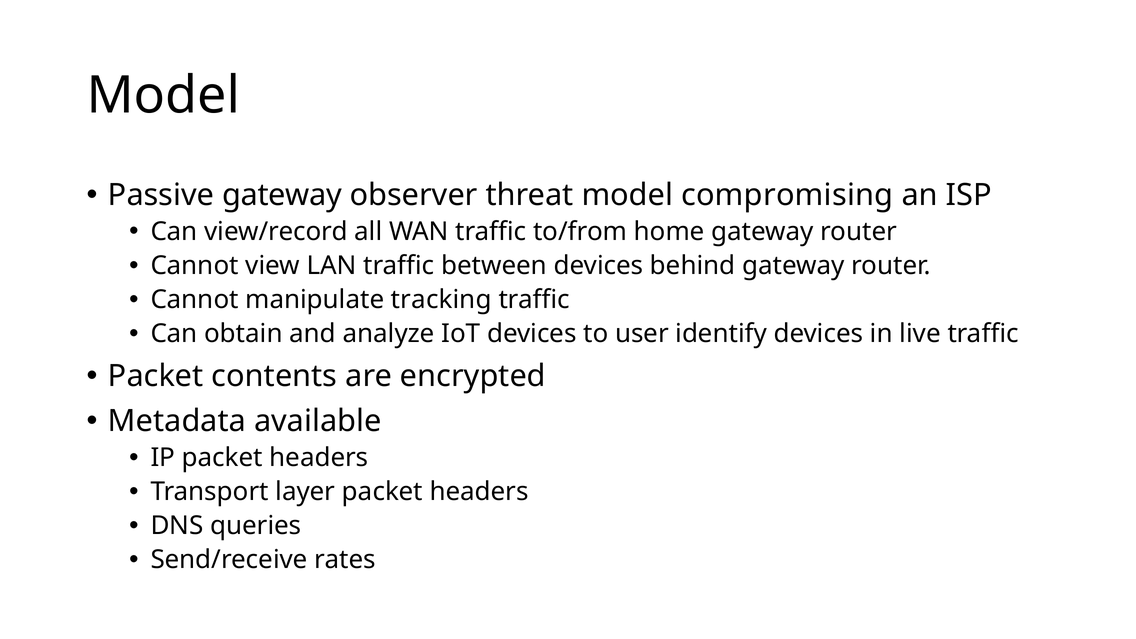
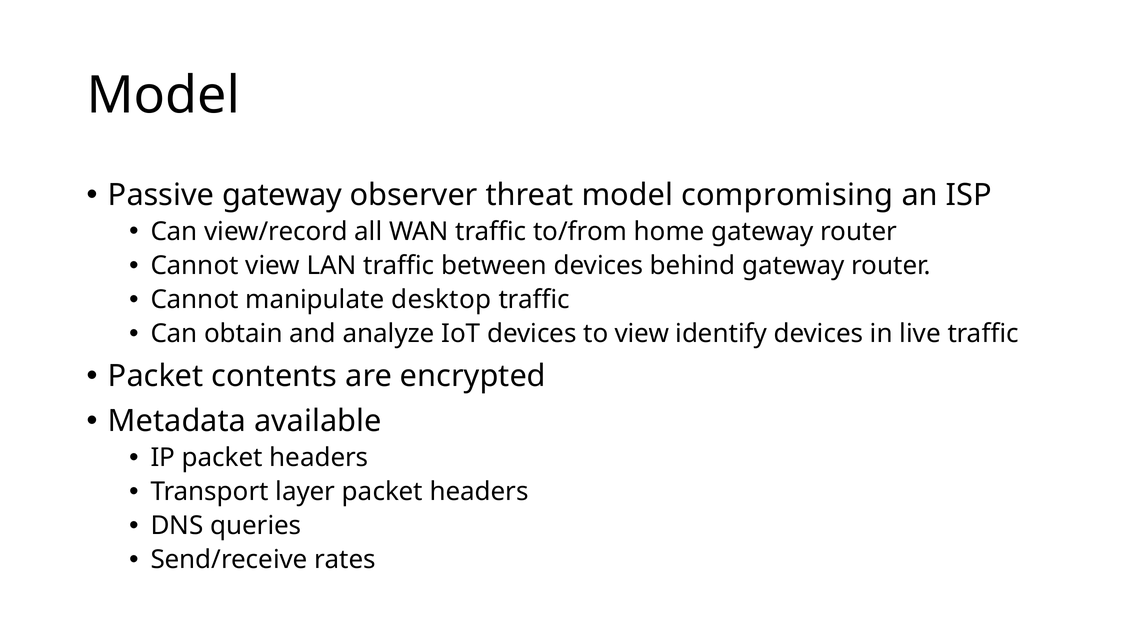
tracking: tracking -> desktop (441, 300)
to user: user -> view (642, 334)
